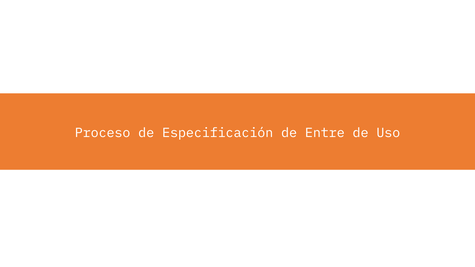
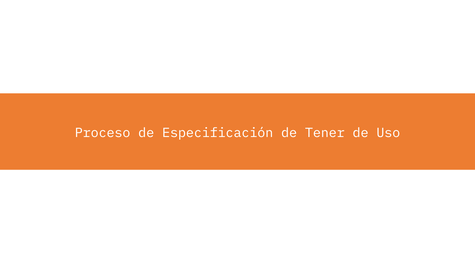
Entre: Entre -> Tener (325, 133)
